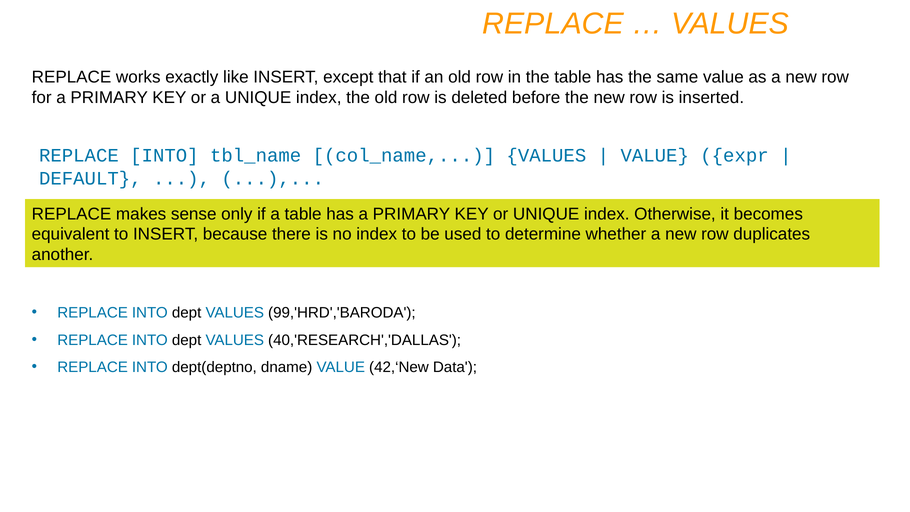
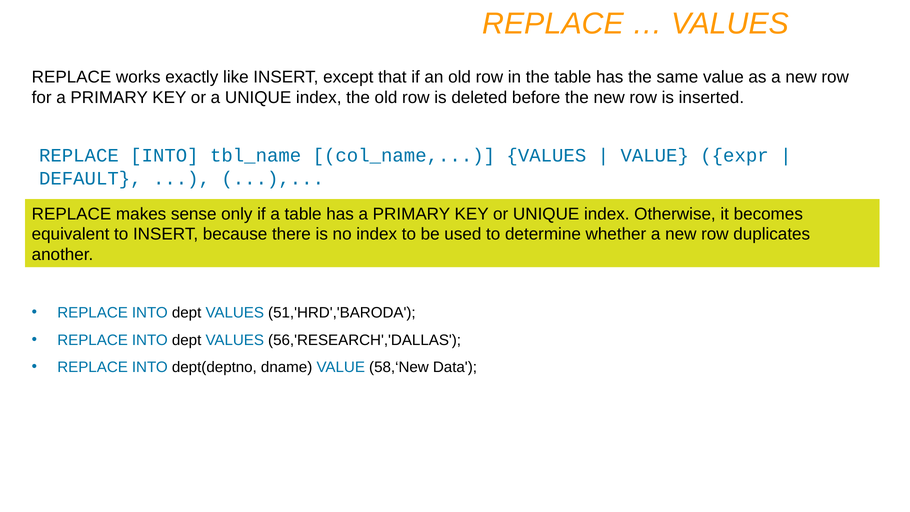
99,'HRD','BARODA: 99,'HRD','BARODA -> 51,'HRD','BARODA (342, 313)
40,'RESEARCH','DALLAS: 40,'RESEARCH','DALLAS -> 56,'RESEARCH','DALLAS (365, 340)
42,‘New: 42,‘New -> 58,‘New (399, 367)
